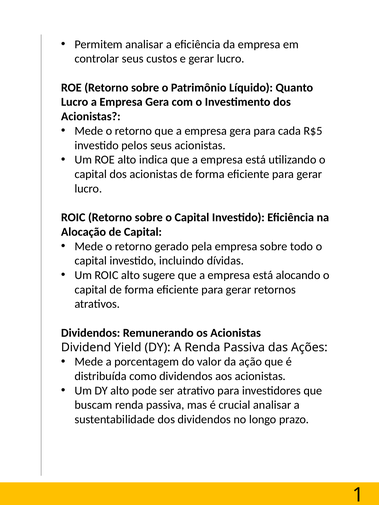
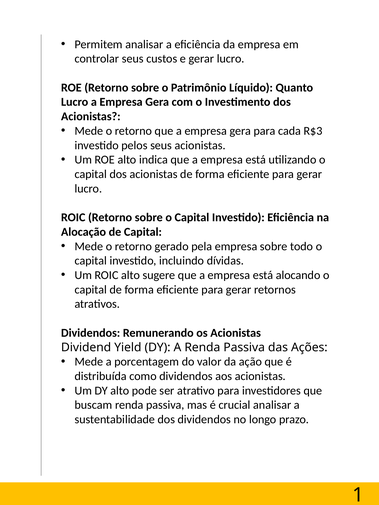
R$5: R$5 -> R$3 (313, 131)
